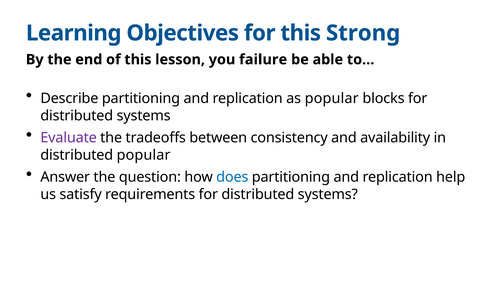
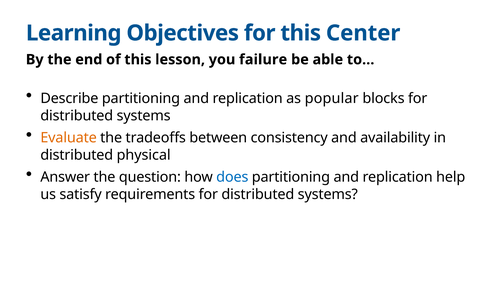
Strong: Strong -> Center (363, 33)
Evaluate colour: purple -> orange (69, 138)
distributed popular: popular -> physical (144, 155)
